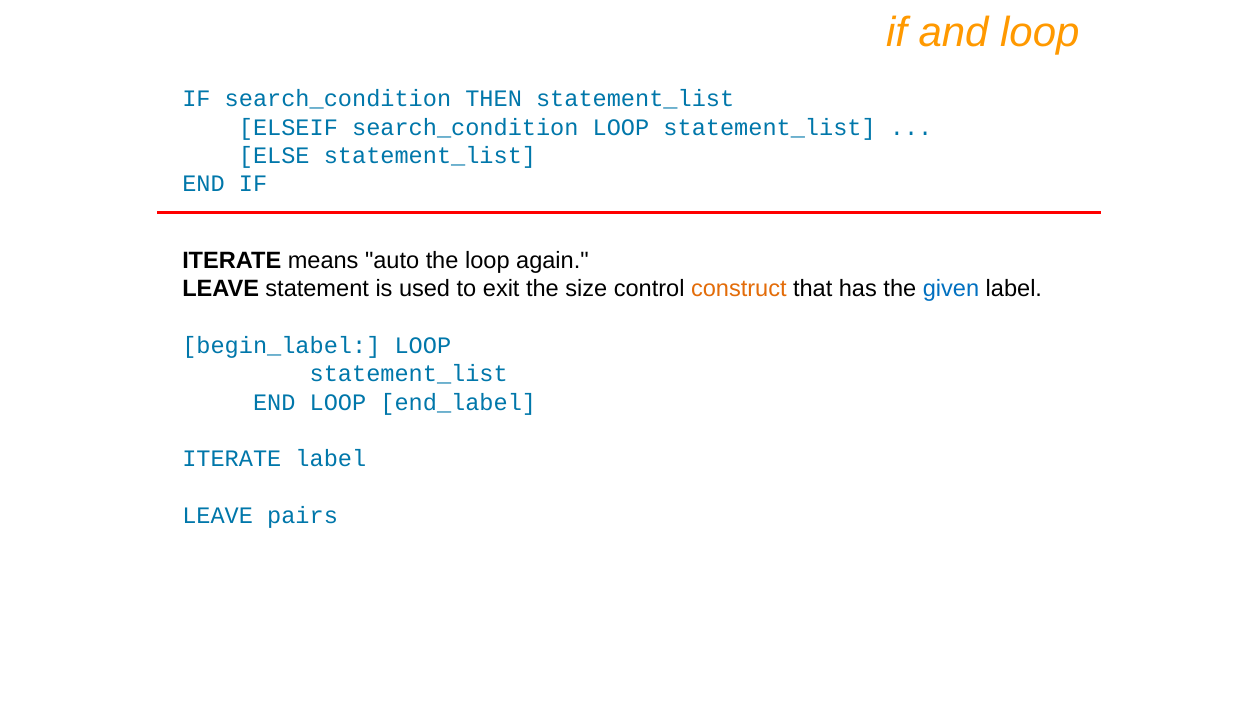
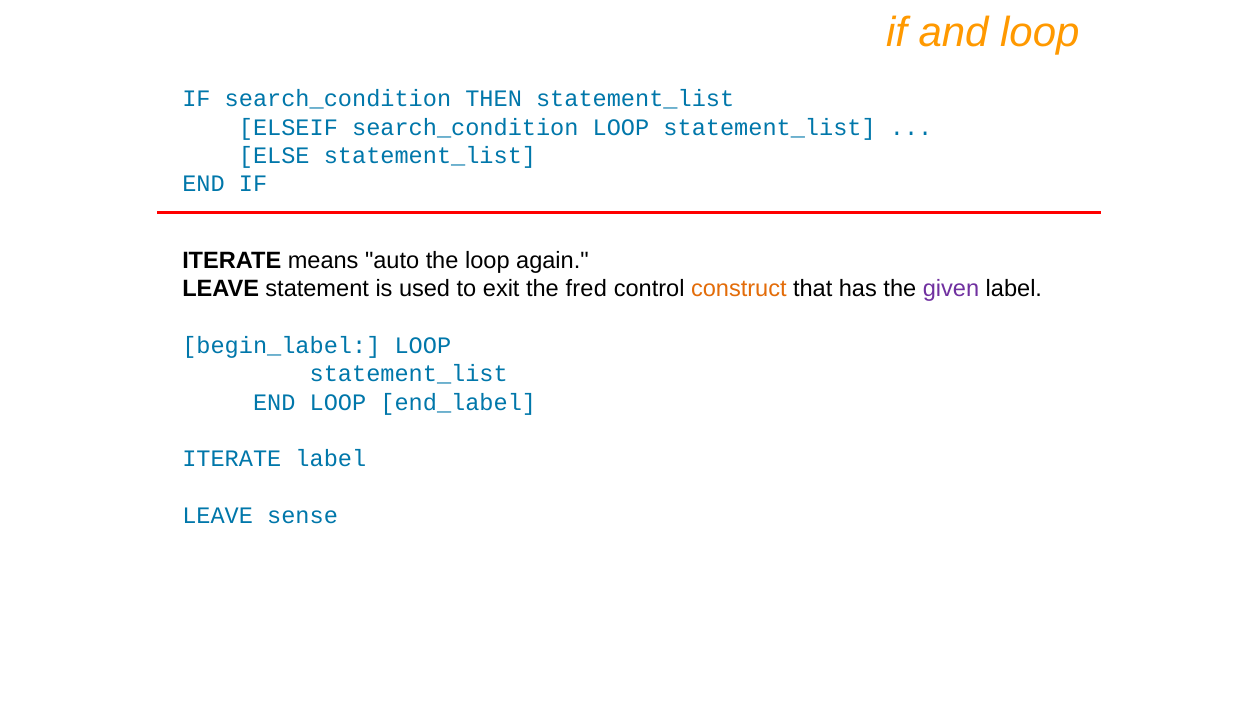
size: size -> fred (586, 289)
given colour: blue -> purple (951, 289)
pairs: pairs -> sense (303, 515)
